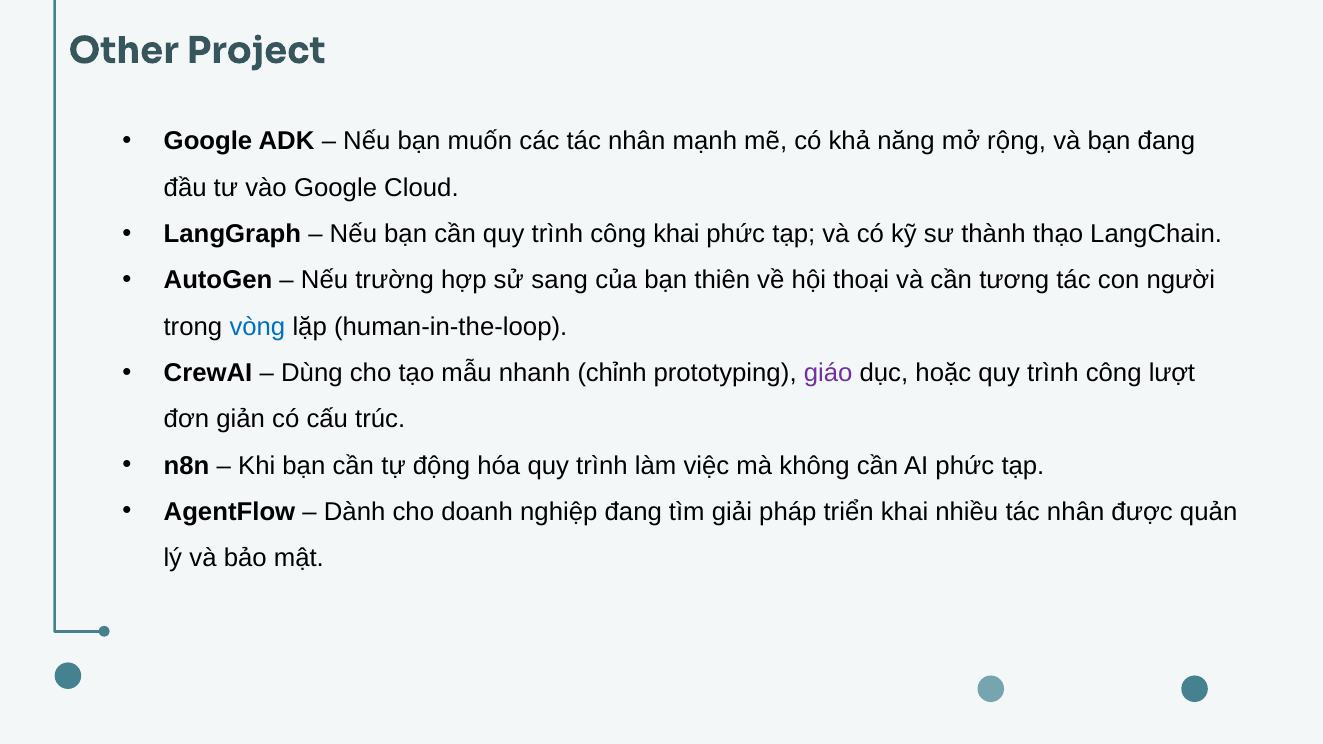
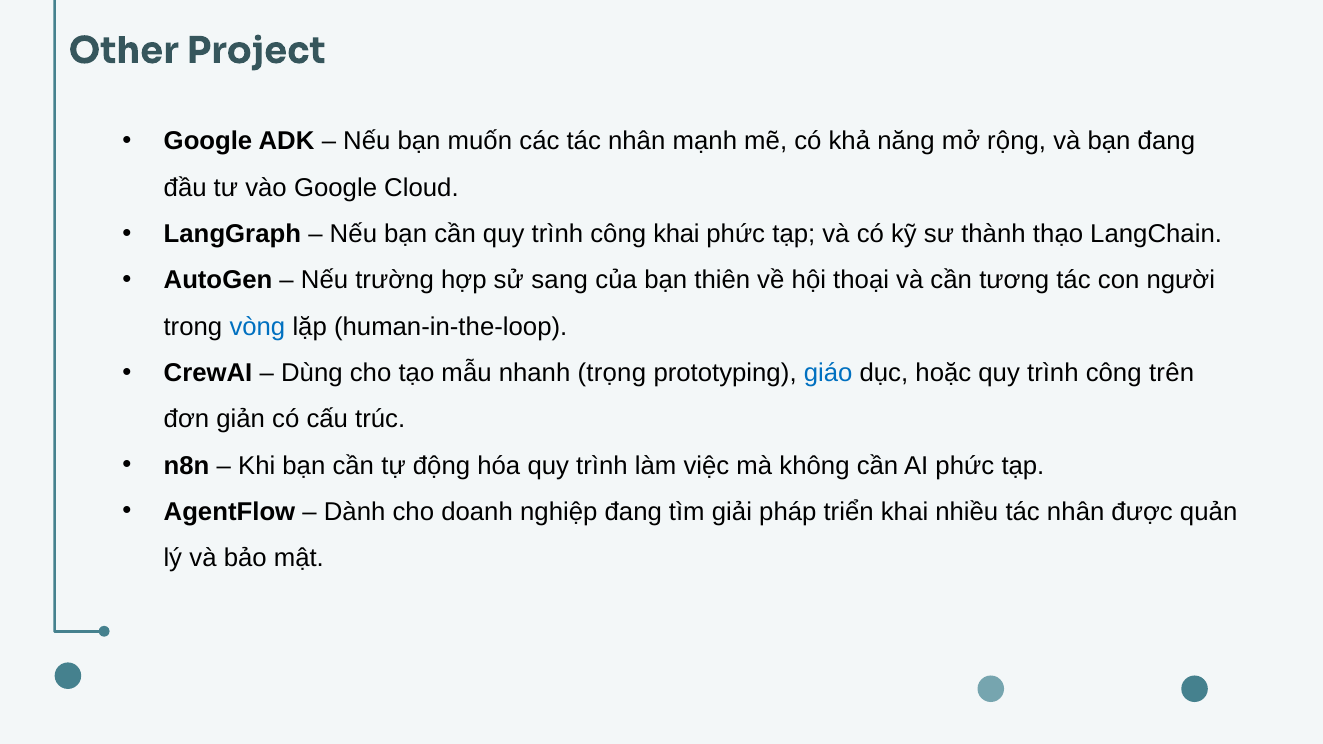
chỉnh: chỉnh -> trọng (612, 373)
giáo colour: purple -> blue (828, 373)
lượt: lượt -> trên (1172, 373)
